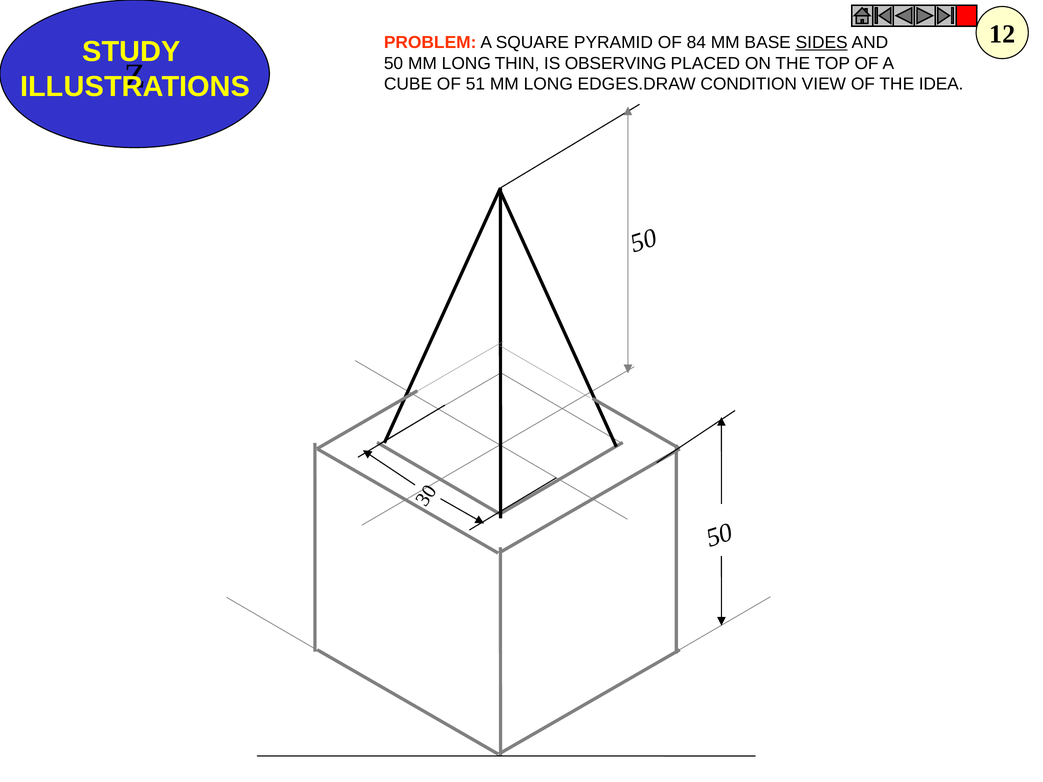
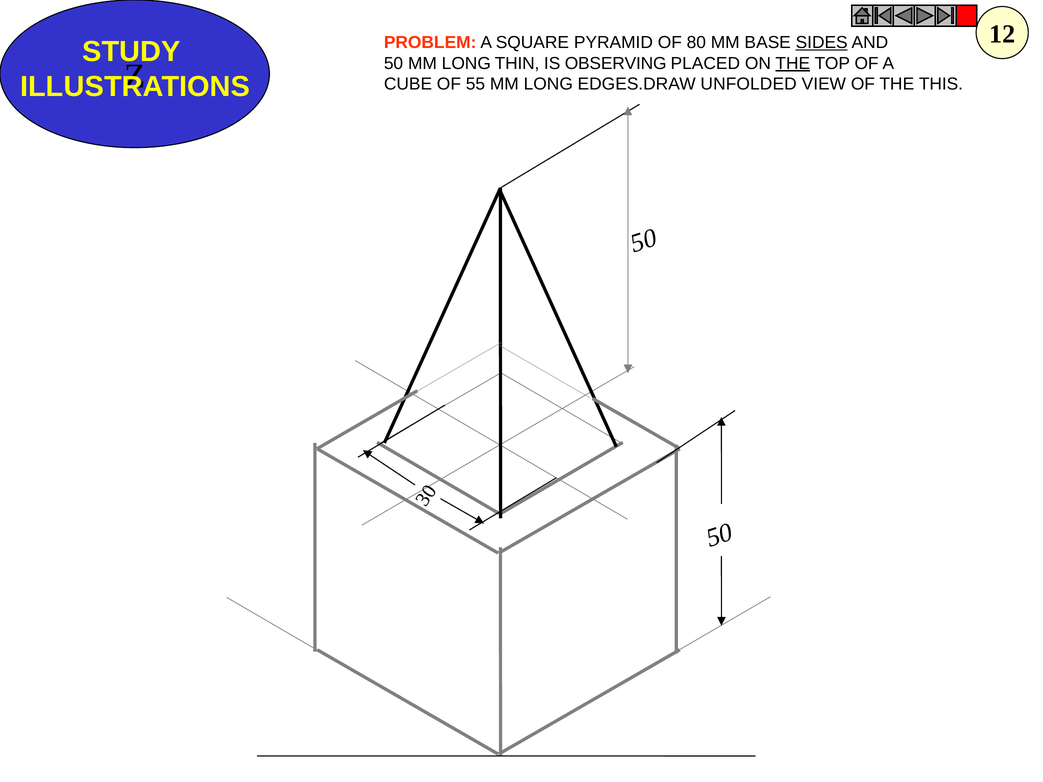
84: 84 -> 80 (696, 42)
THE underline: none -> present (793, 63)
51: 51 -> 55 (475, 84)
CONDITION: CONDITION -> UNFOLDED (749, 84)
IDEA: IDEA -> THIS (941, 84)
